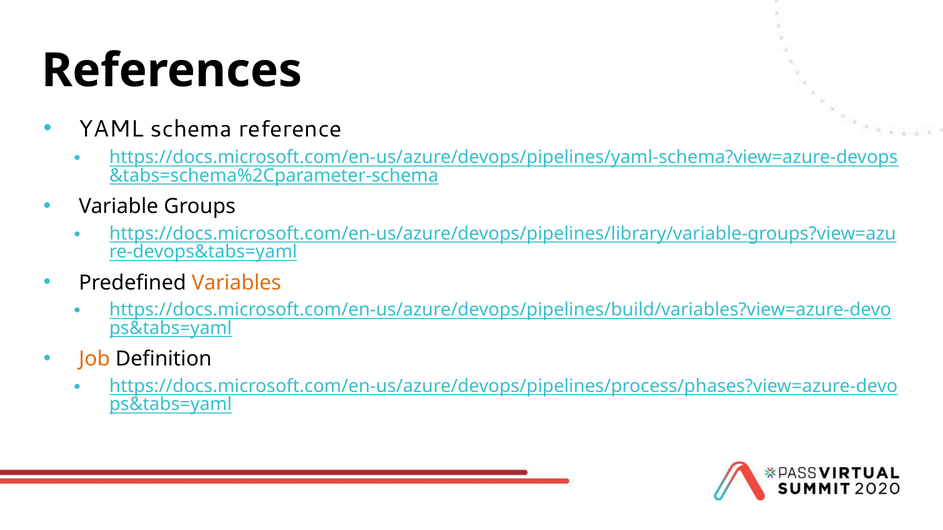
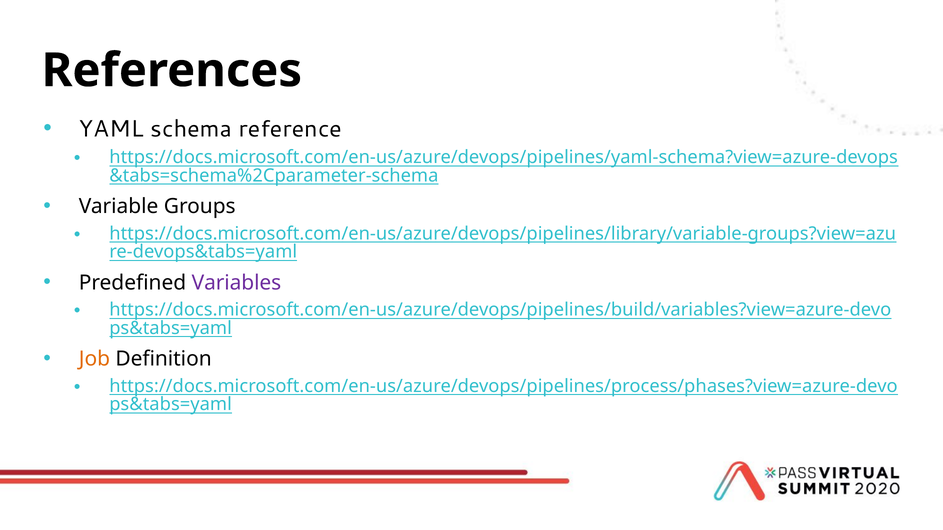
Variables colour: orange -> purple (236, 283)
